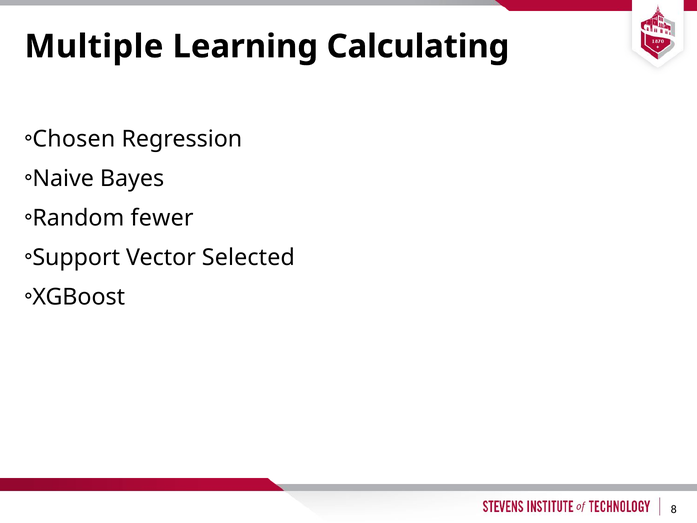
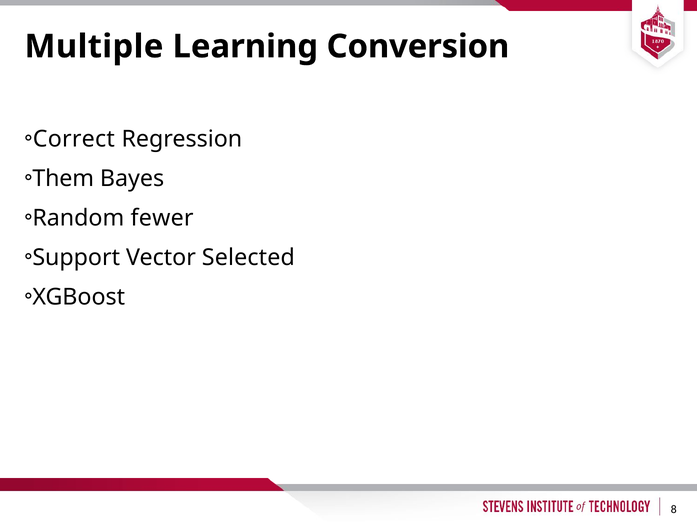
Calculating: Calculating -> Conversion (418, 46)
Chosen: Chosen -> Correct (74, 139)
Naive: Naive -> Them (63, 178)
